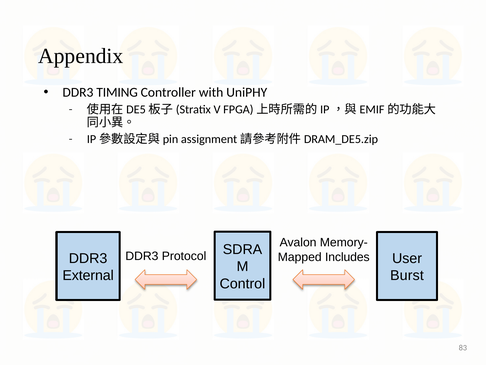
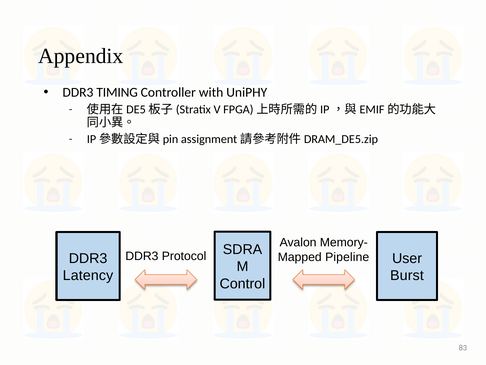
Includes: Includes -> Pipeline (347, 257)
External: External -> Latency (88, 275)
